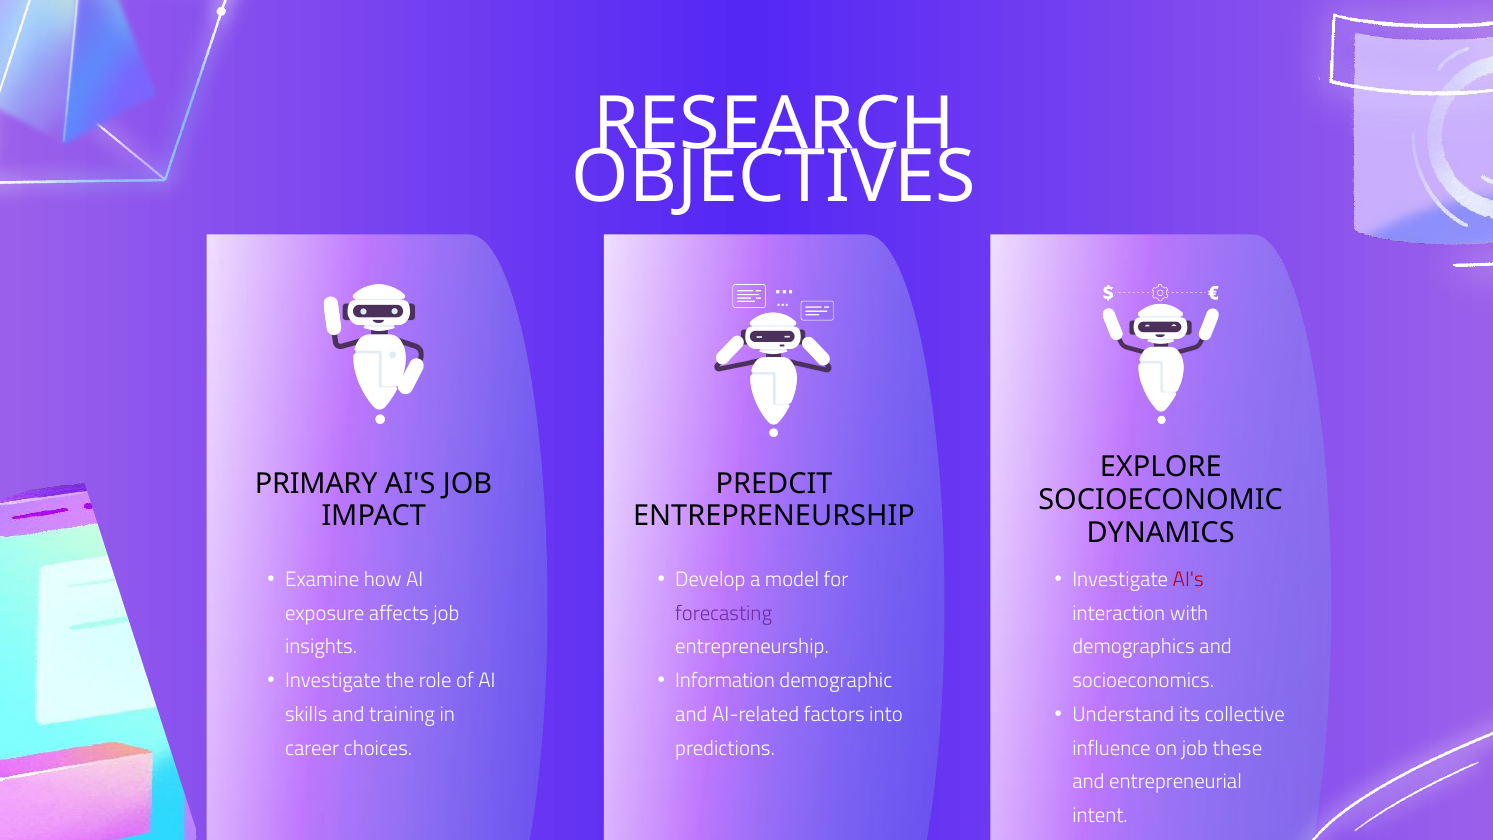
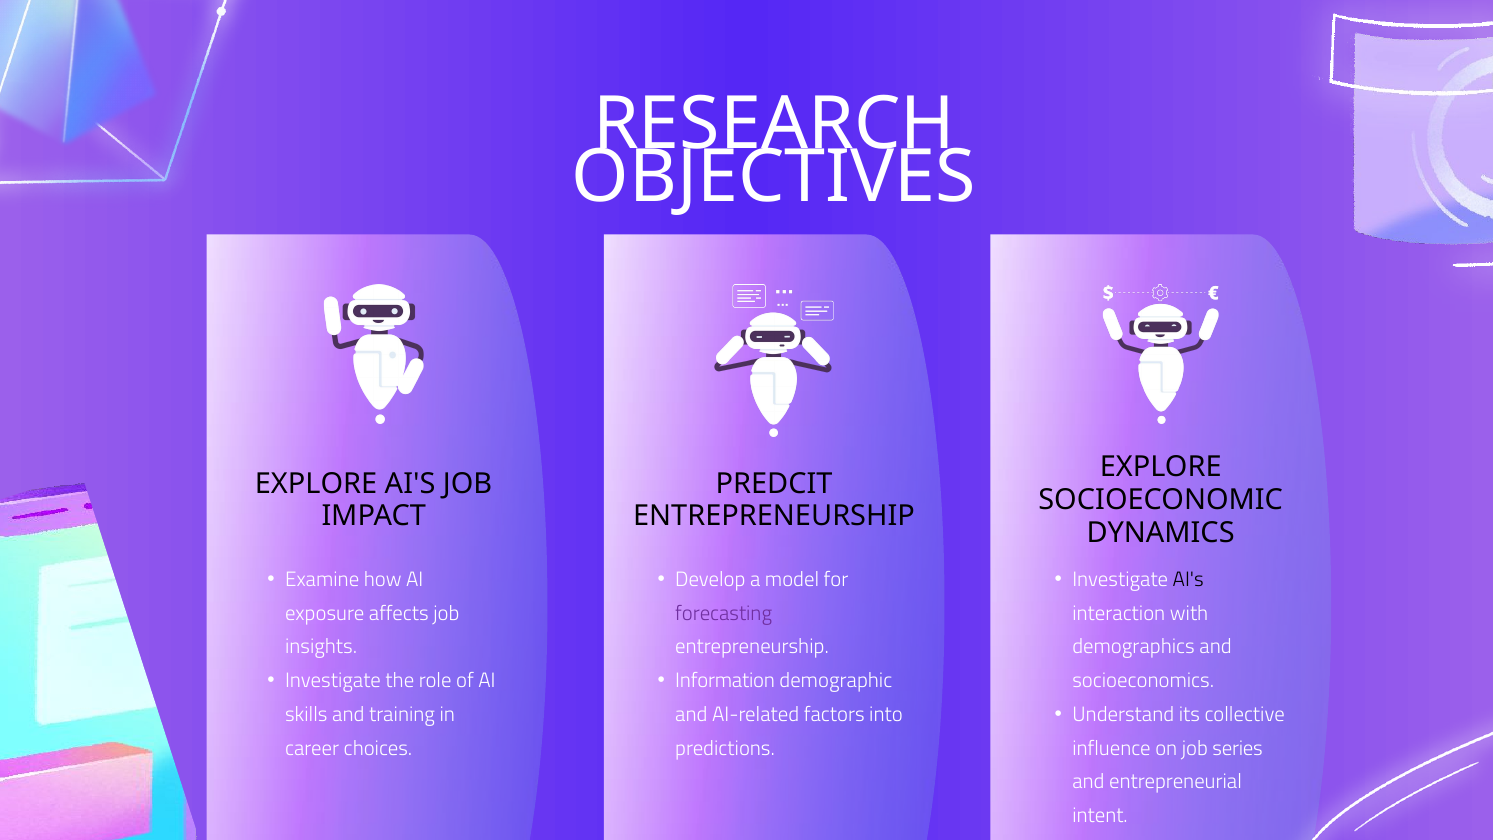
PRIMARY: PRIMARY -> EXPLORE (316, 483)
AI's colour: red -> black (1188, 580)
these: these -> series (1238, 748)
